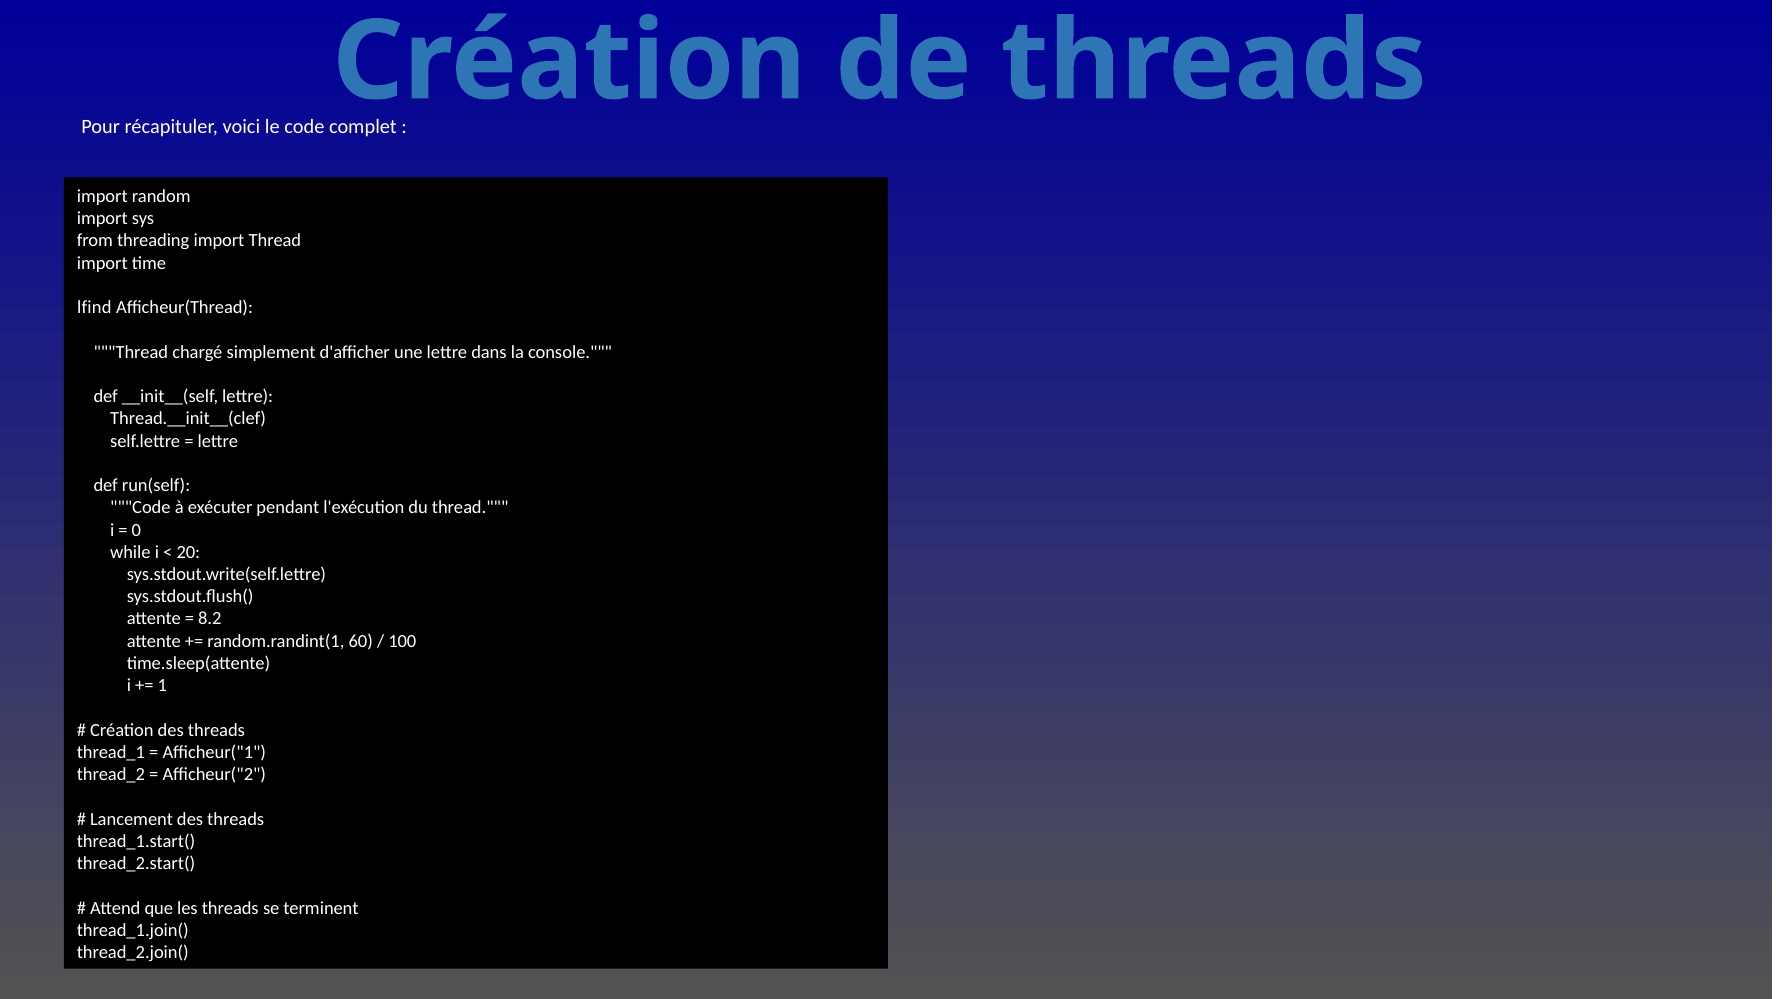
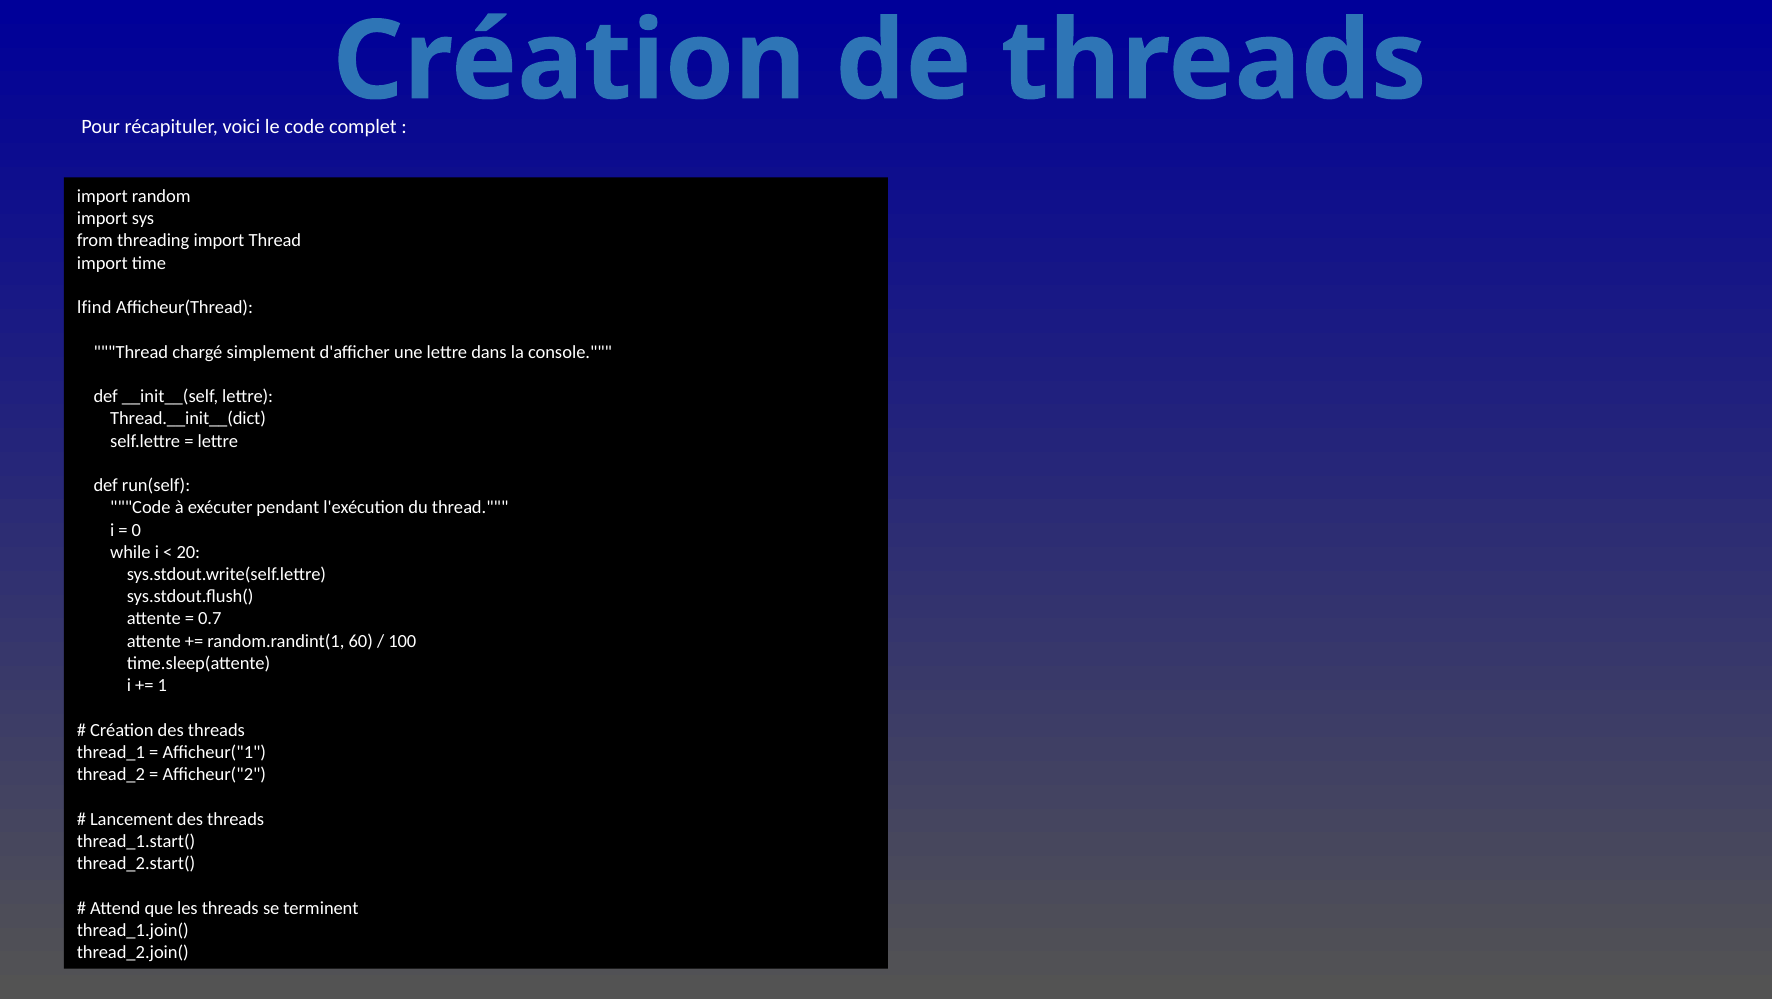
Thread.__init__(clef: Thread.__init__(clef -> Thread.__init__(dict (188, 419)
8.2: 8.2 -> 0.7 (210, 619)
